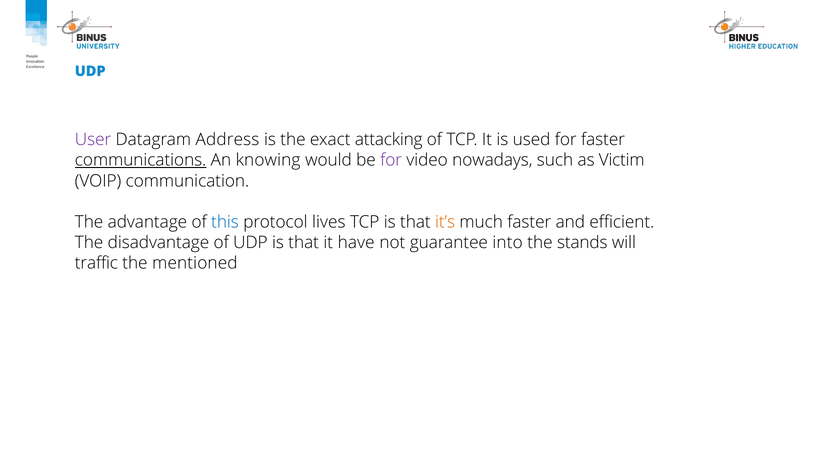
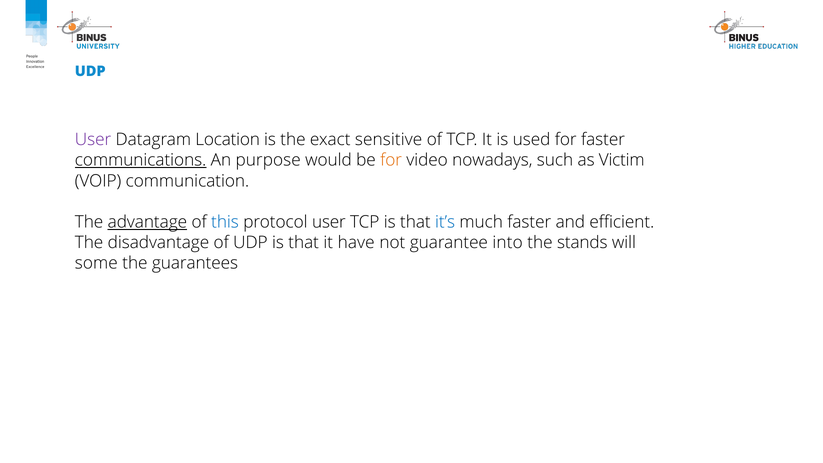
Address: Address -> Location (228, 140)
attacking: attacking -> sensitive (389, 140)
knowing: knowing -> purpose (268, 160)
for colour: purple -> orange (391, 160)
advantage underline: none -> present (147, 222)
protocol lives: lives -> user (329, 222)
it’s colour: orange -> blue (445, 222)
traffic: traffic -> some (96, 263)
mentioned: mentioned -> guarantees (195, 263)
